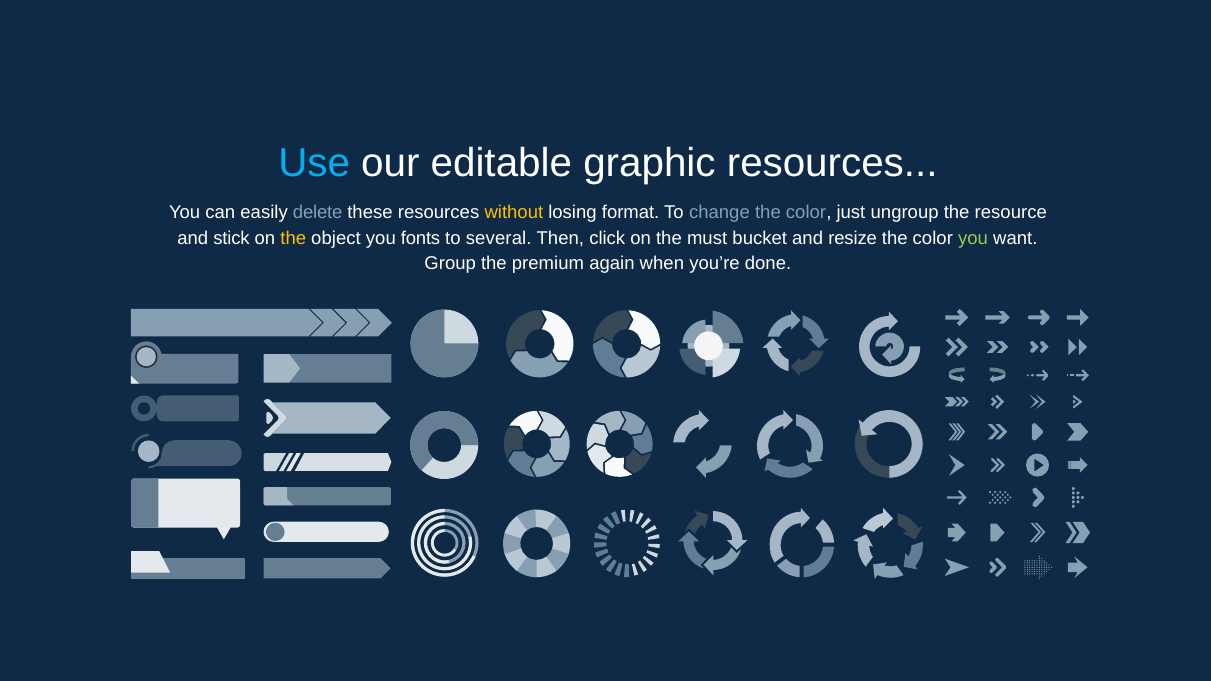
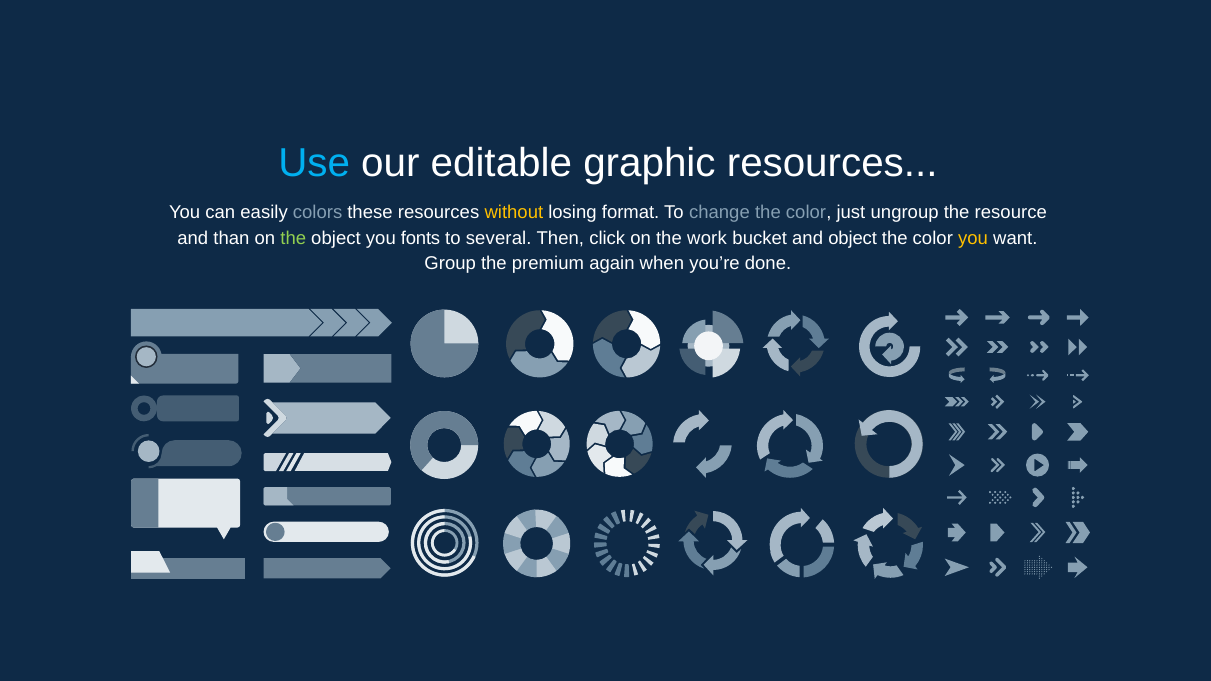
delete: delete -> colors (318, 212)
stick: stick -> than (231, 238)
the colour: yellow -> light green (293, 238)
must: must -> work (707, 238)
and resize: resize -> object (853, 238)
you colour: light green -> yellow (973, 238)
